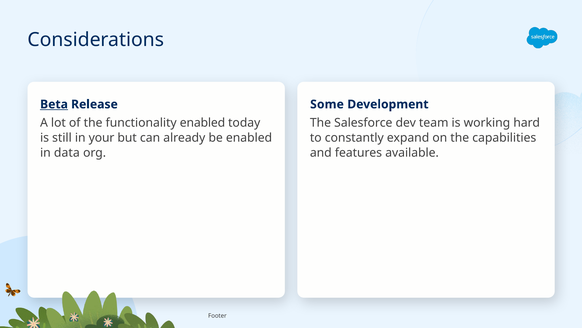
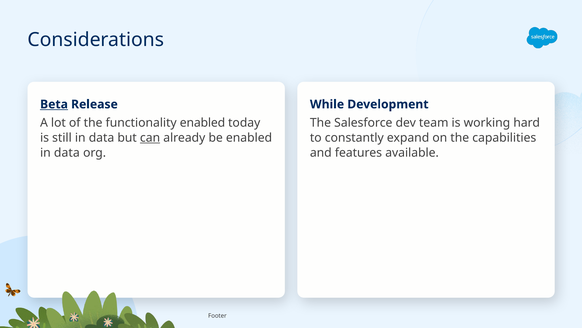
Some: Some -> While (327, 104)
still in your: your -> data (102, 138)
can underline: none -> present (150, 138)
